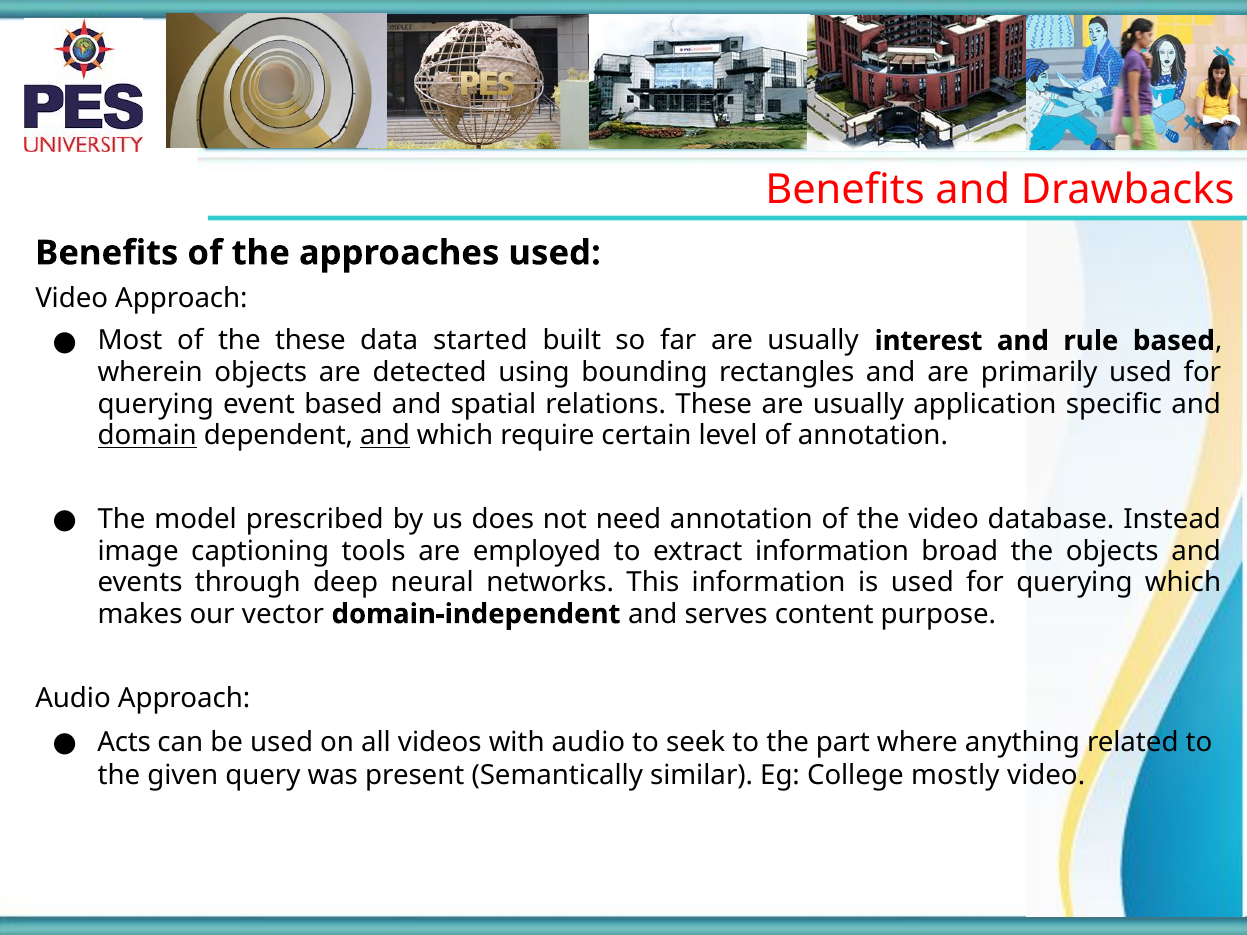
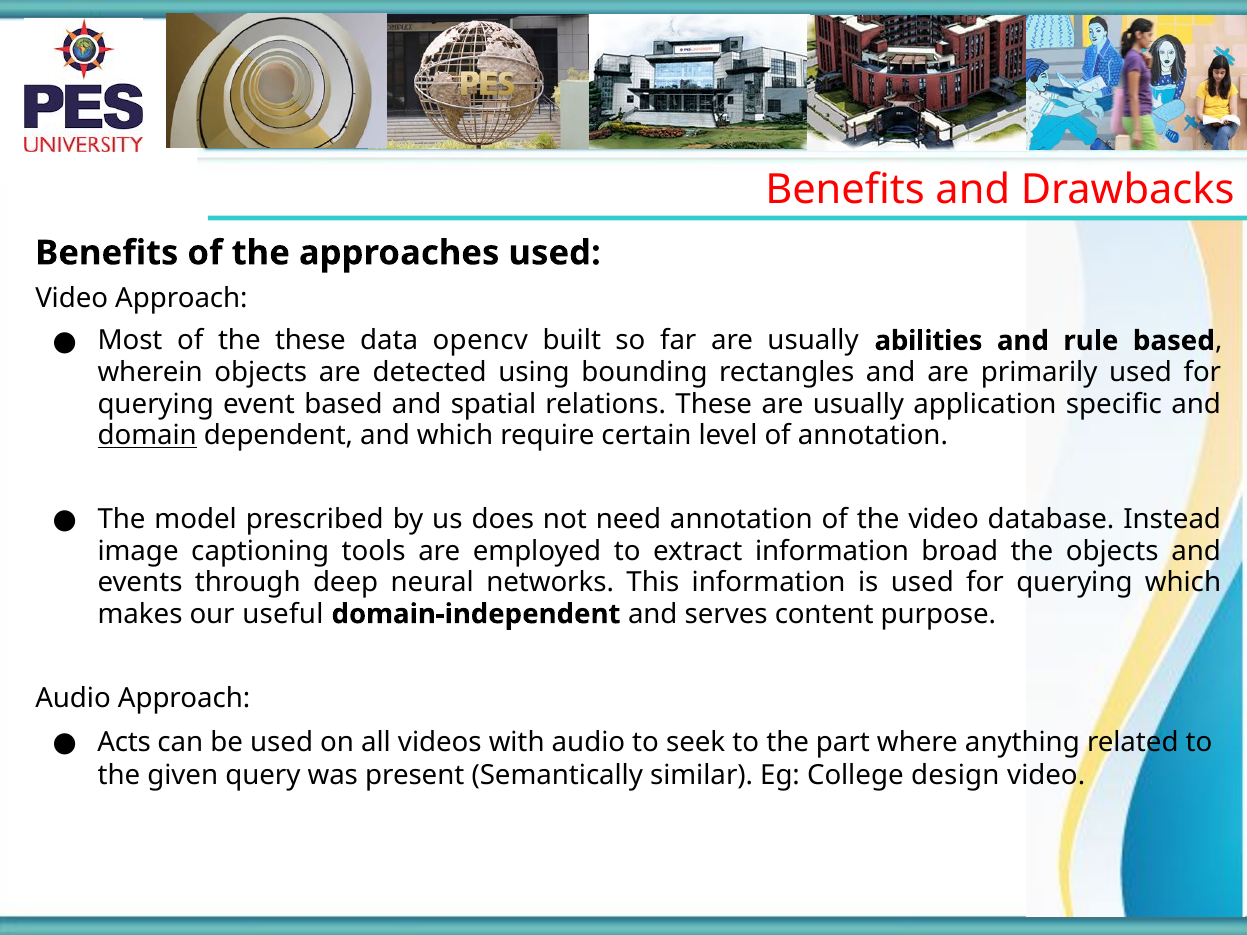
started: started -> opencv (480, 341)
interest: interest -> abilities (928, 341)
and underline: present -> none (385, 436)
vector: vector -> useful (283, 614)
mostly: mostly -> design (955, 776)
